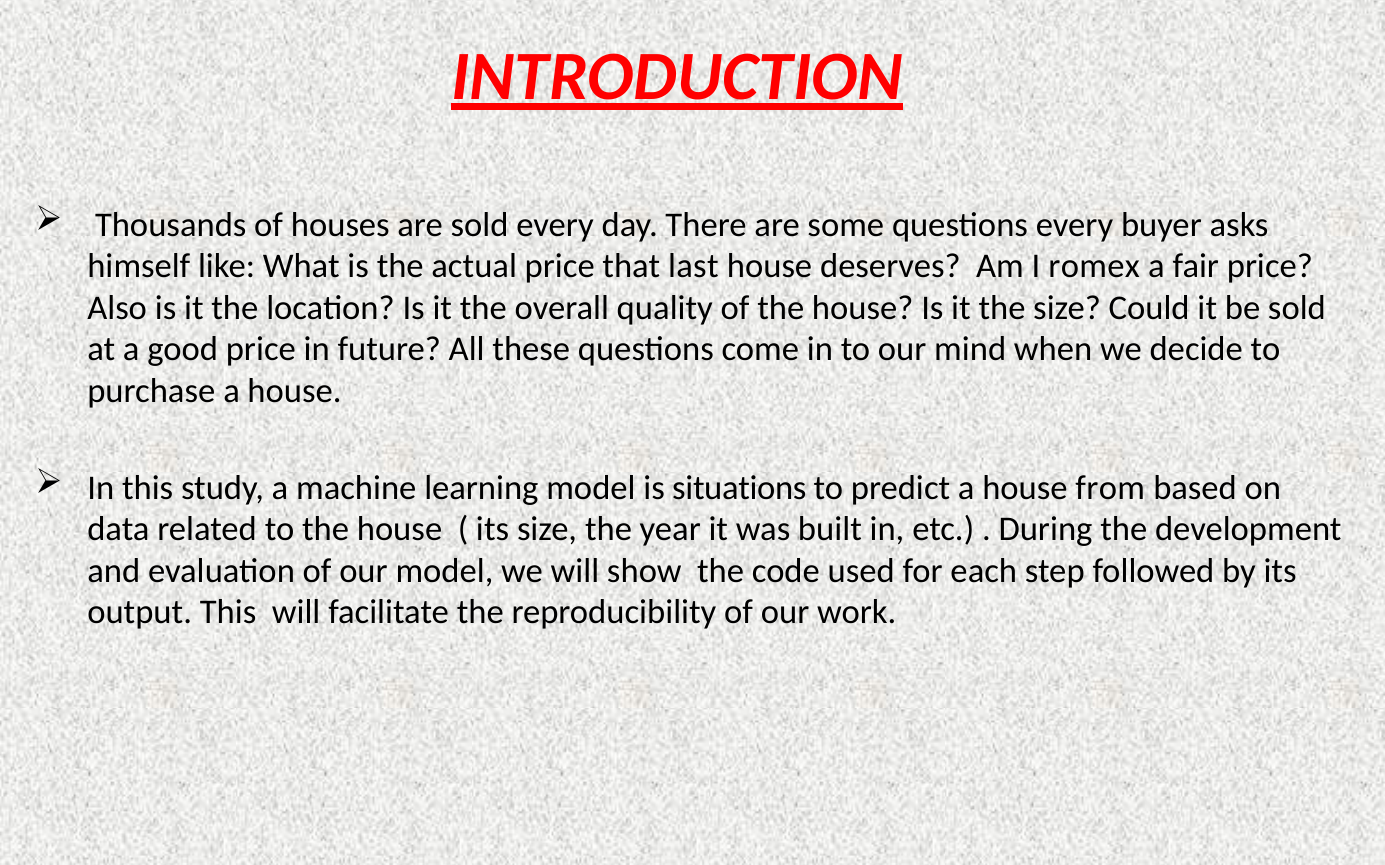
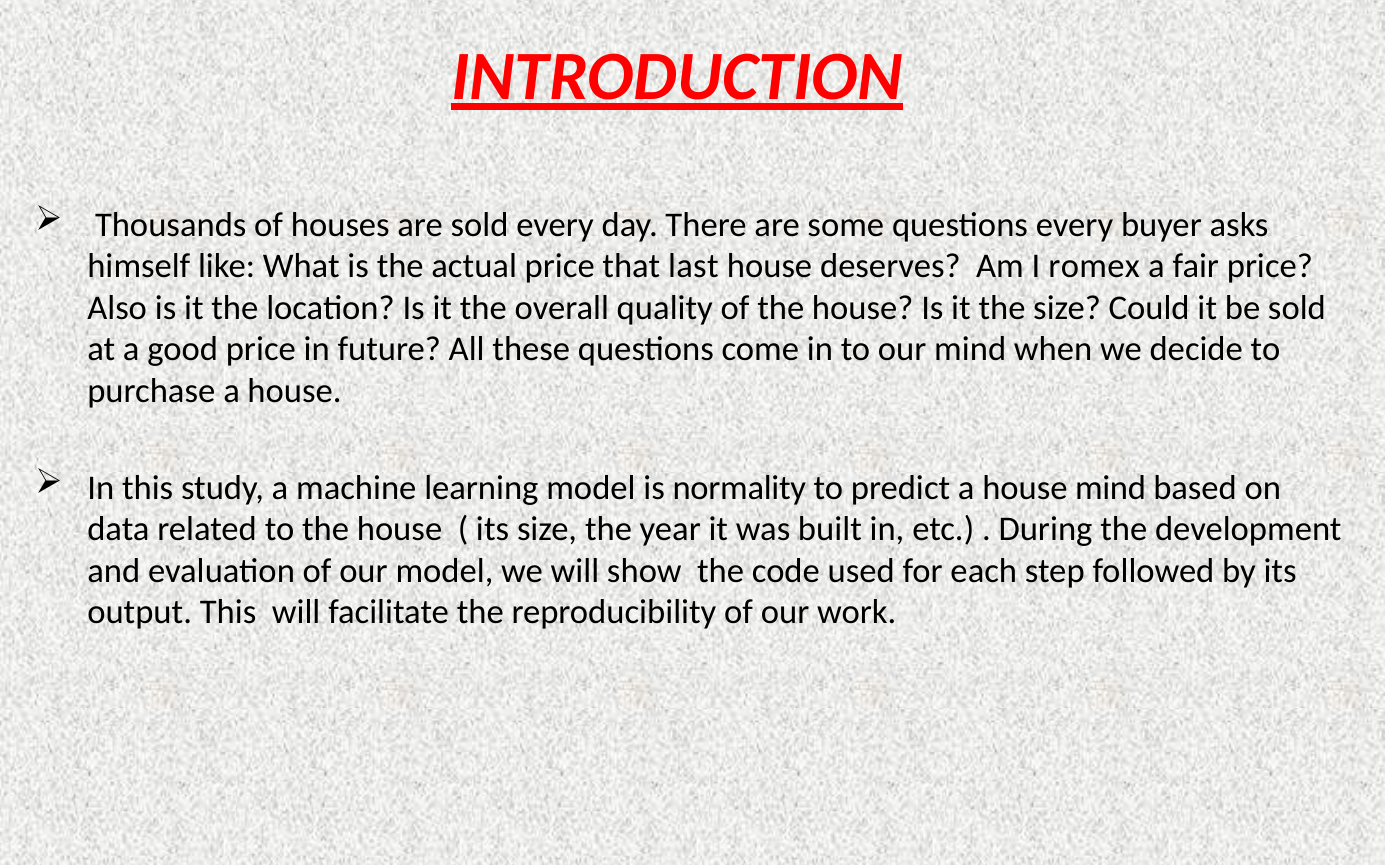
situations: situations -> normality (739, 488)
house from: from -> mind (1111, 488)
